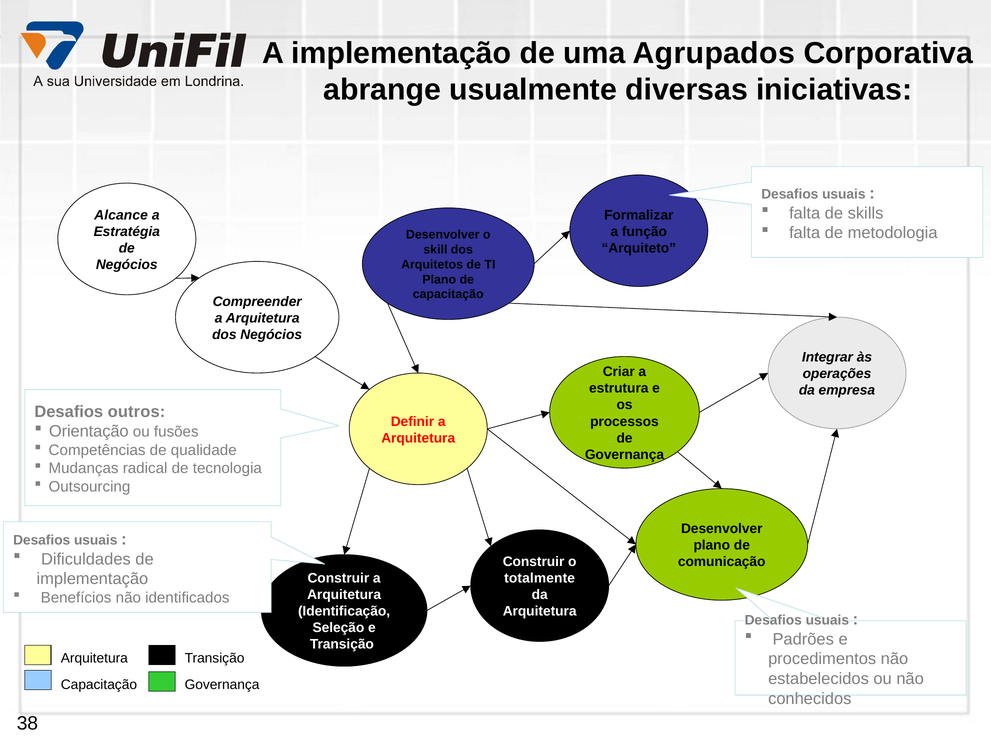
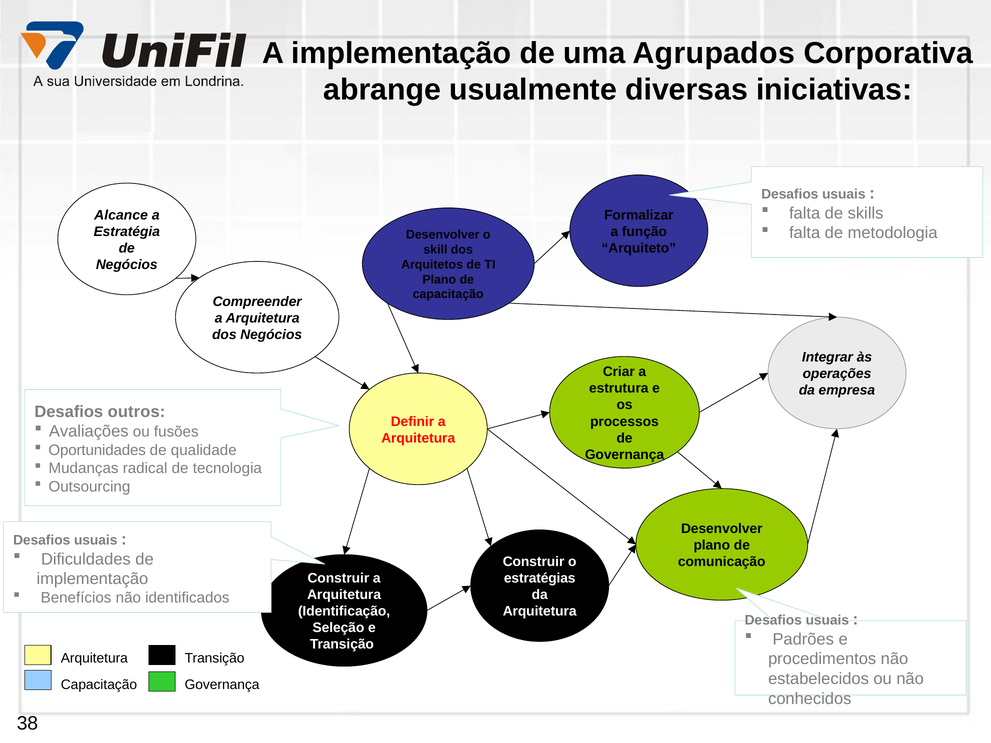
Orientação: Orientação -> Avaliações (89, 432)
Competências: Competências -> Oportunidades (97, 450)
totalmente: totalmente -> estratégias (540, 579)
